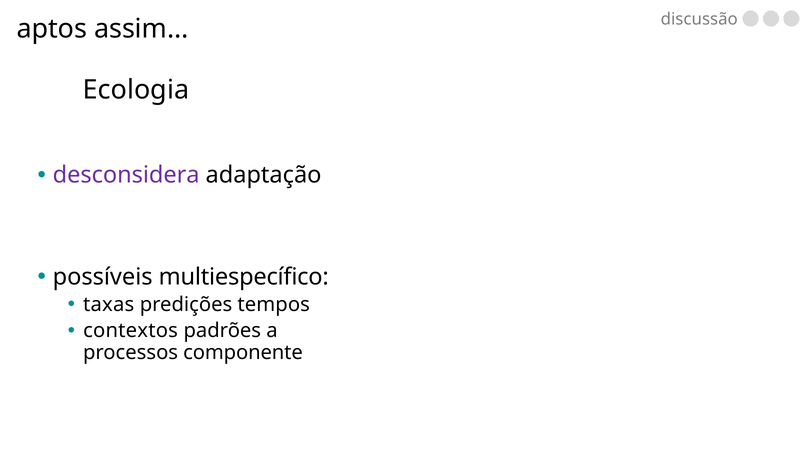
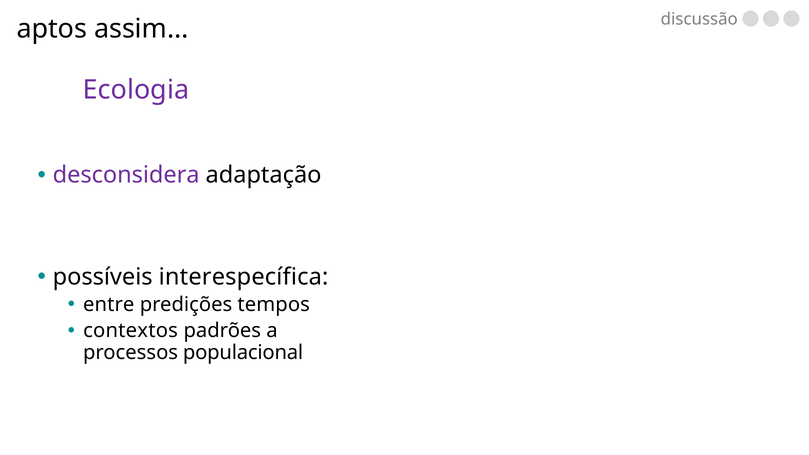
Ecologia colour: black -> purple (136, 90)
multiespecífico: multiespecífico -> interespecífica (244, 277)
taxas: taxas -> entre (109, 305)
componente: componente -> populacional (243, 353)
